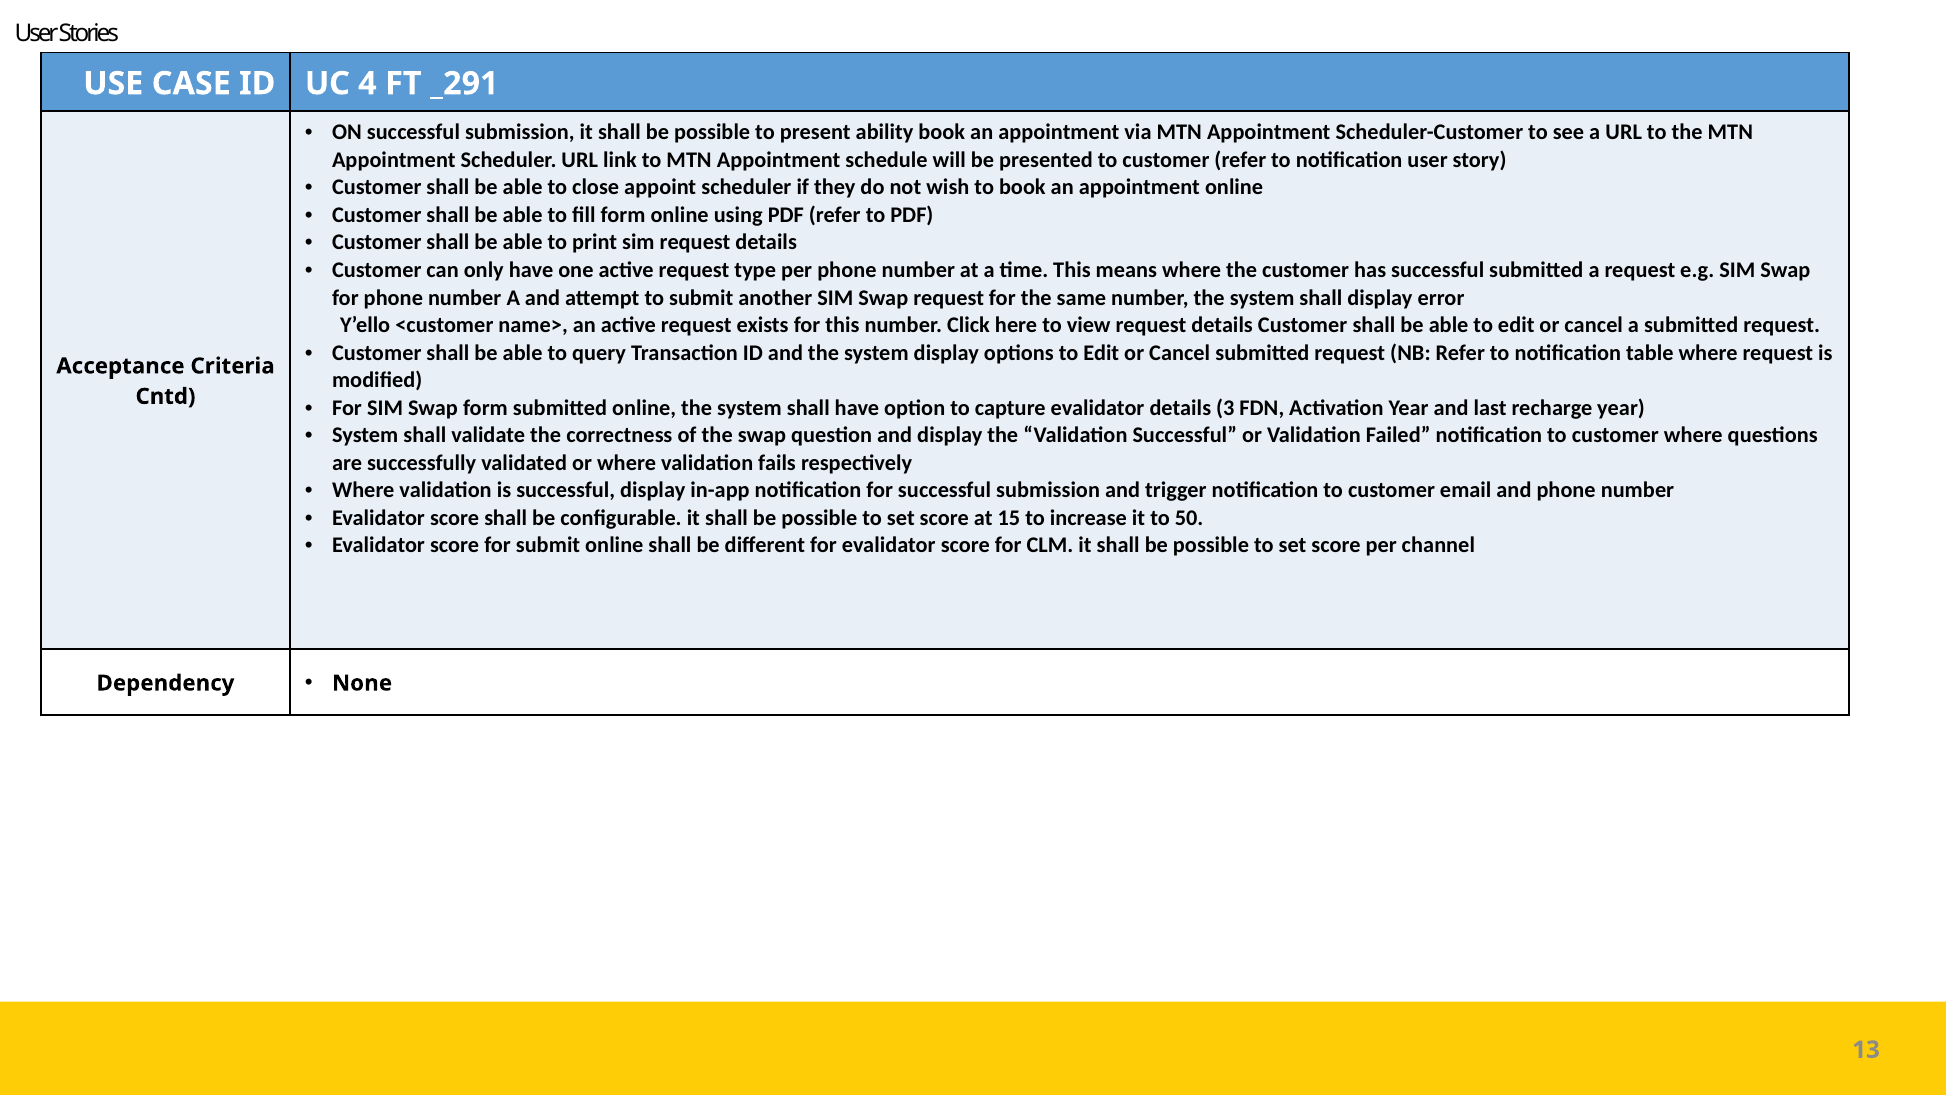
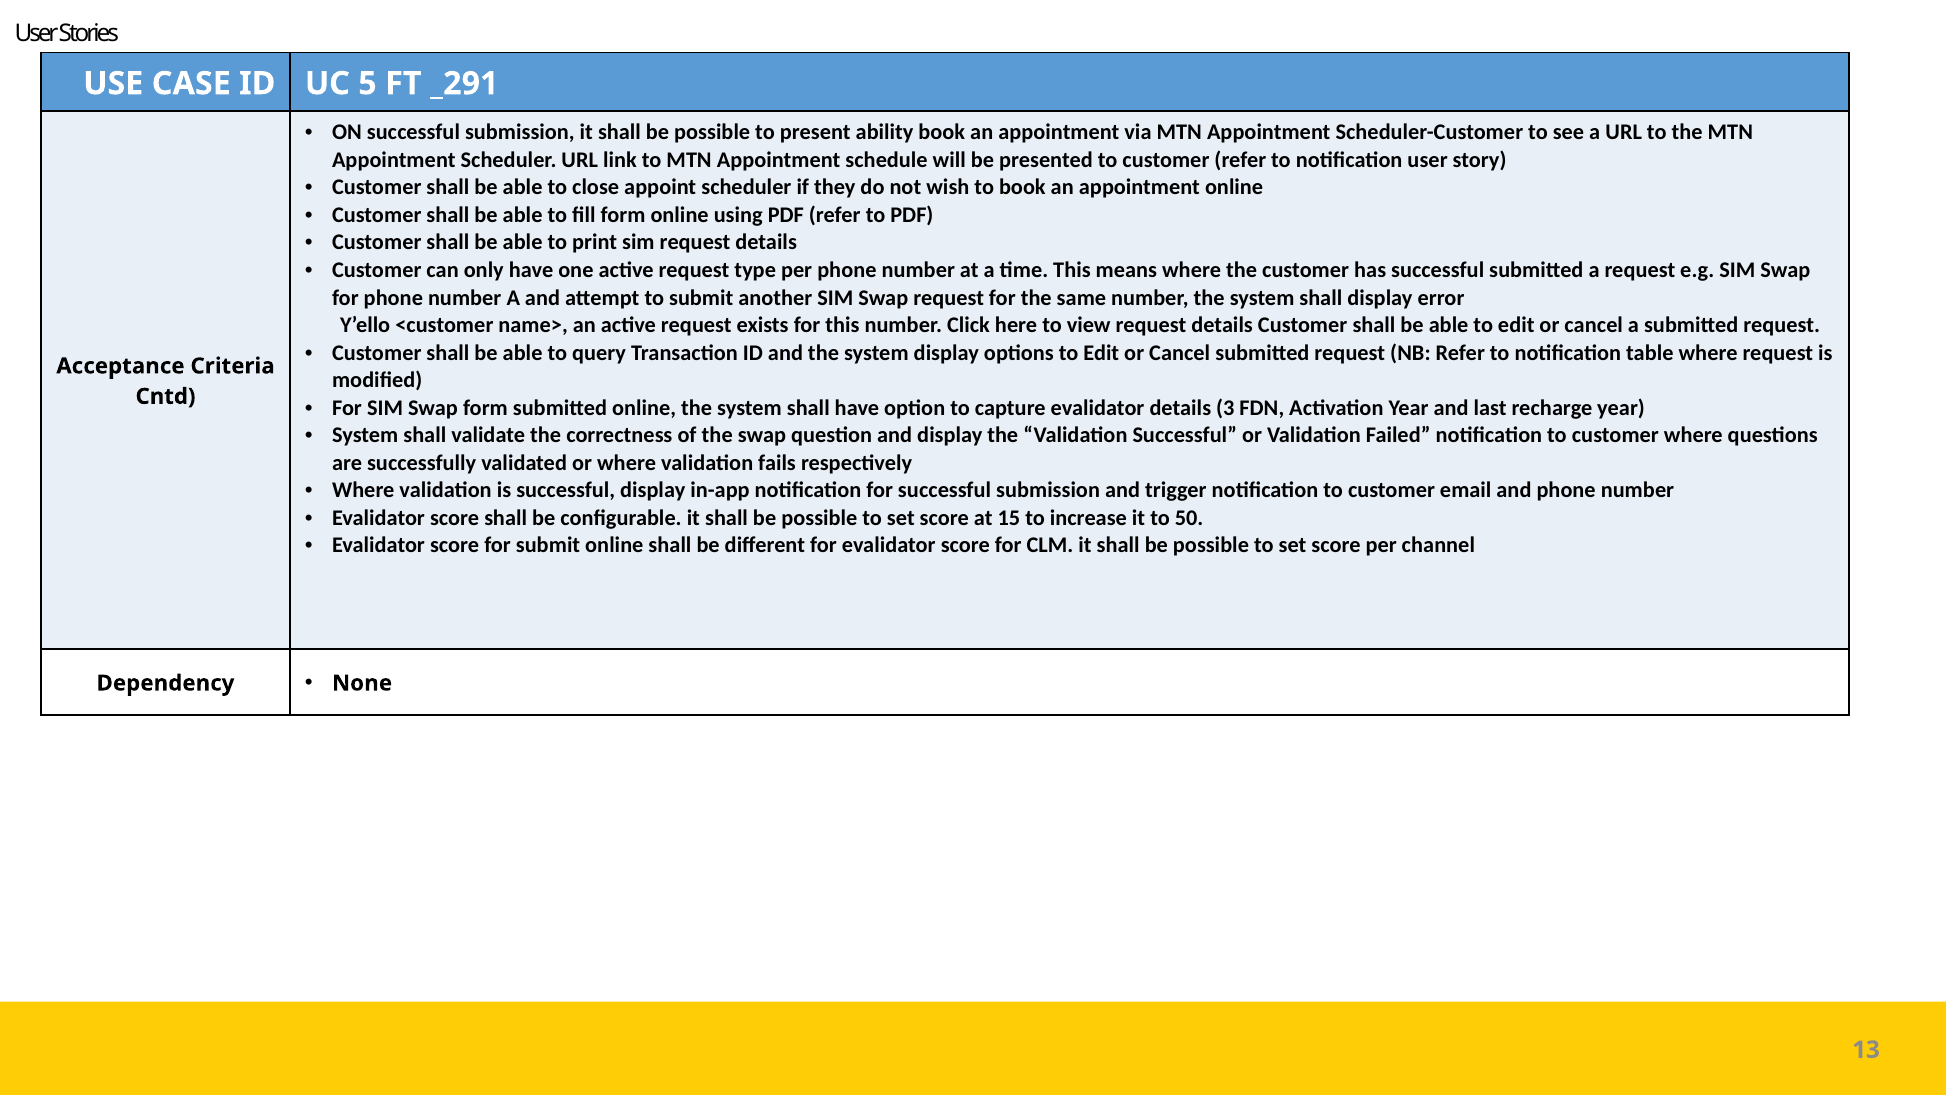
4: 4 -> 5 (367, 84)
